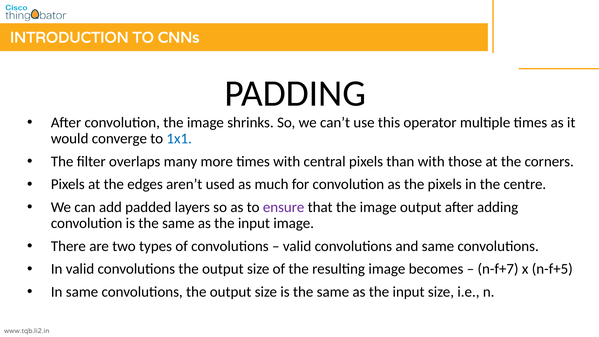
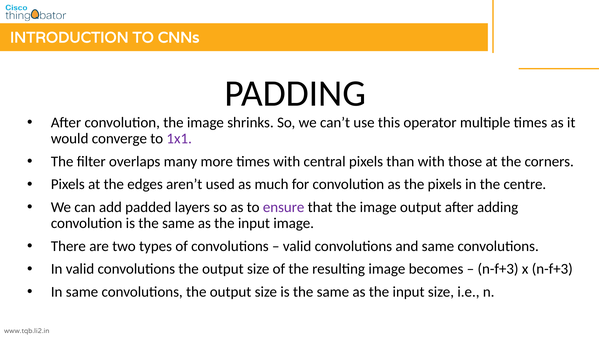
1x1 colour: blue -> purple (179, 139)
n-f+7: n-f+7 -> n-f+3 (498, 269)
x n-f+5: n-f+5 -> n-f+3 (552, 269)
